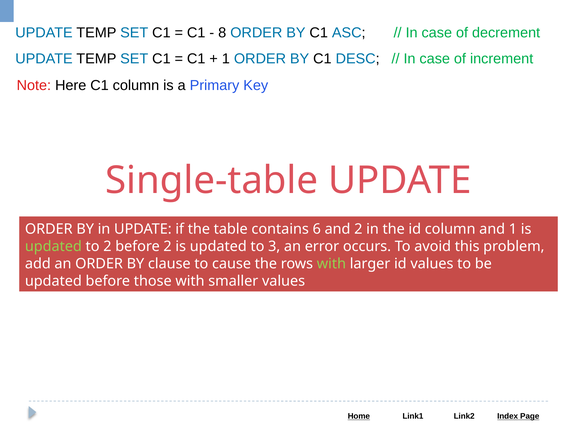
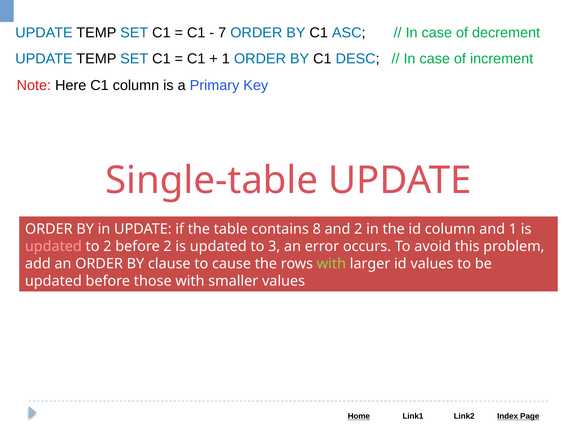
8: 8 -> 7 (222, 33)
6: 6 -> 8 (317, 229)
updated colour: light green -> pink (53, 246)
